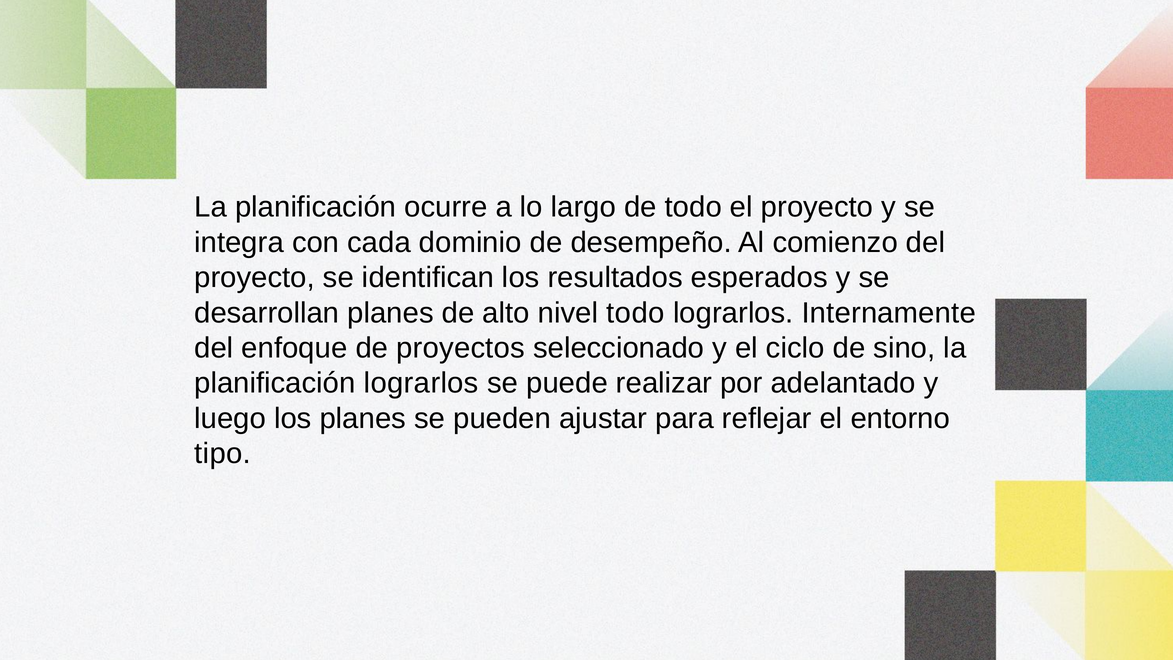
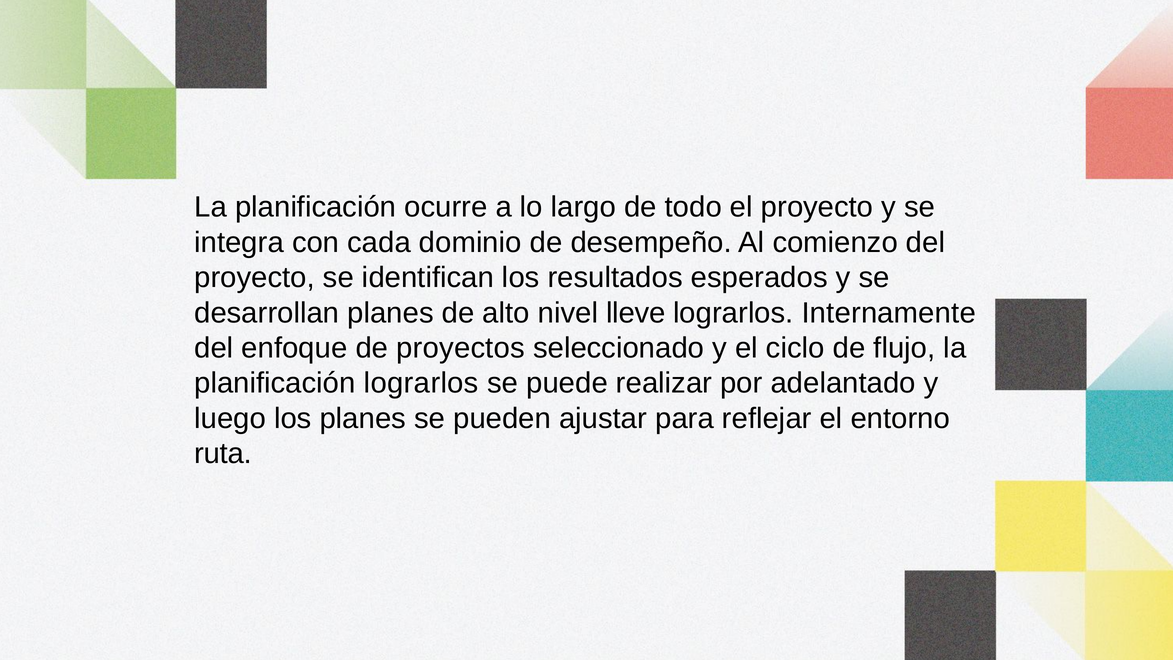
nivel todo: todo -> lleve (636, 313)
sino: sino -> flujo (904, 348)
tipo: tipo -> ruta (223, 454)
